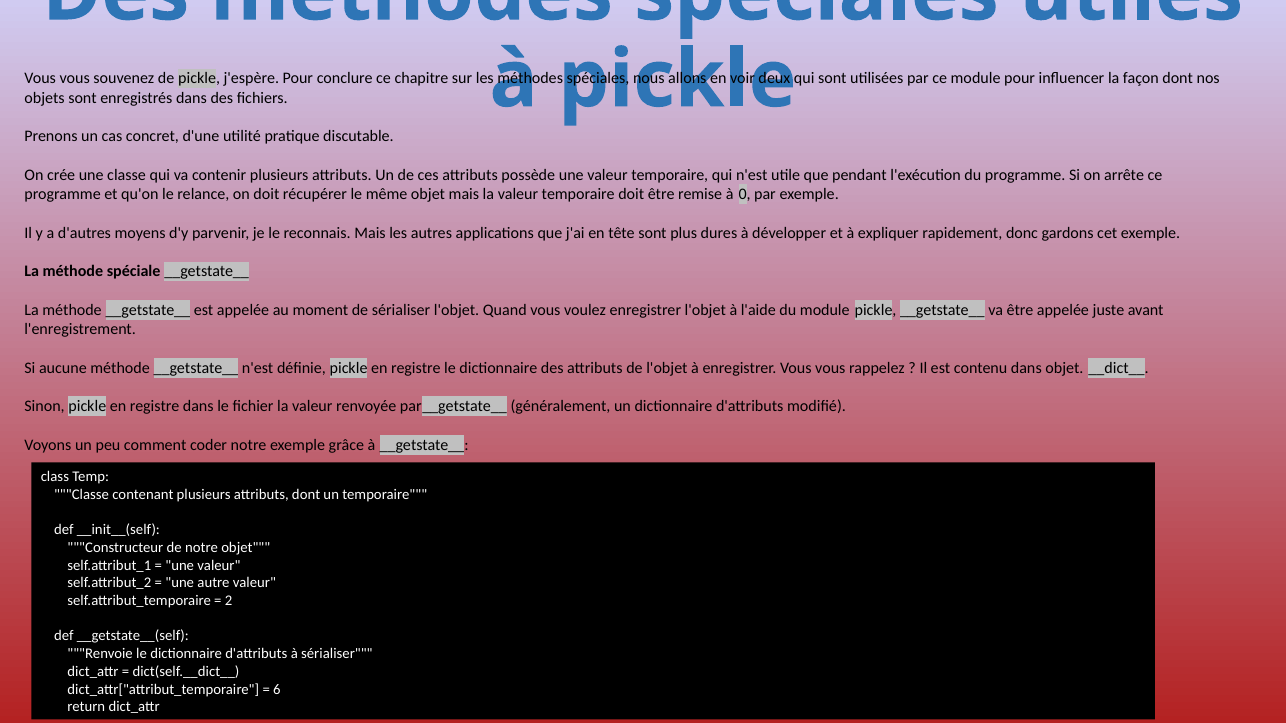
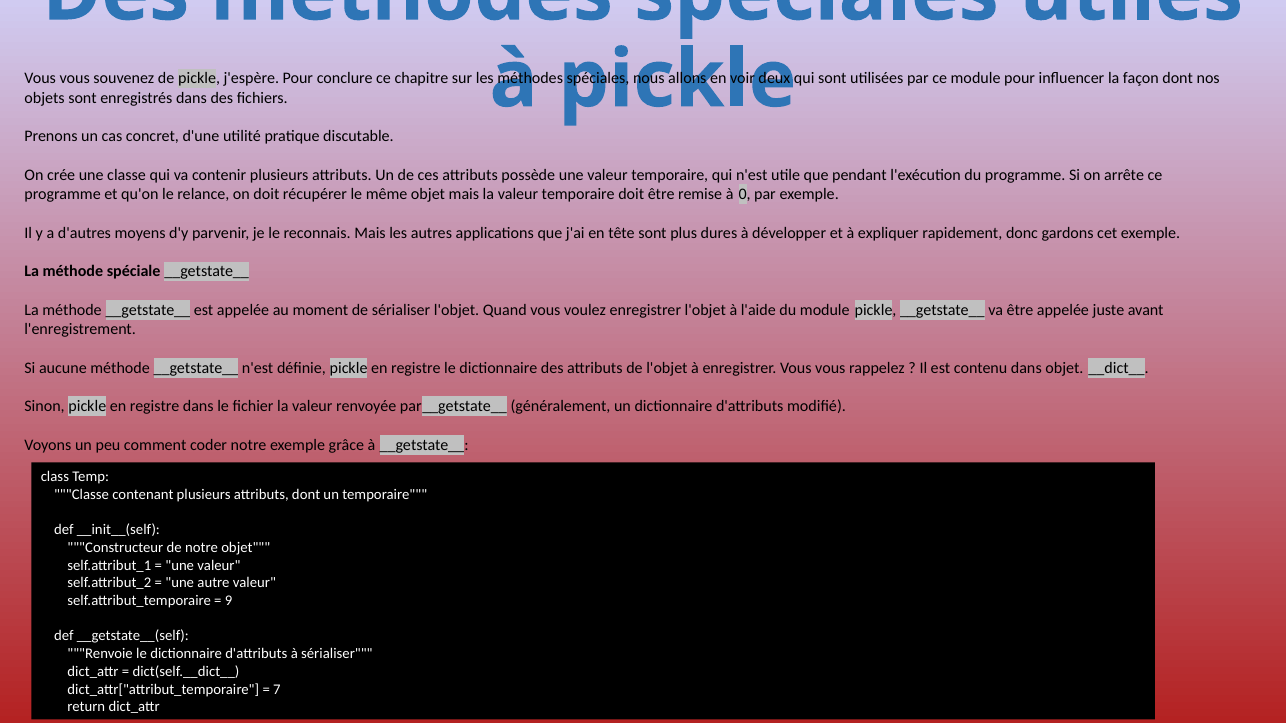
2: 2 -> 9 (229, 601)
6: 6 -> 7 (277, 689)
